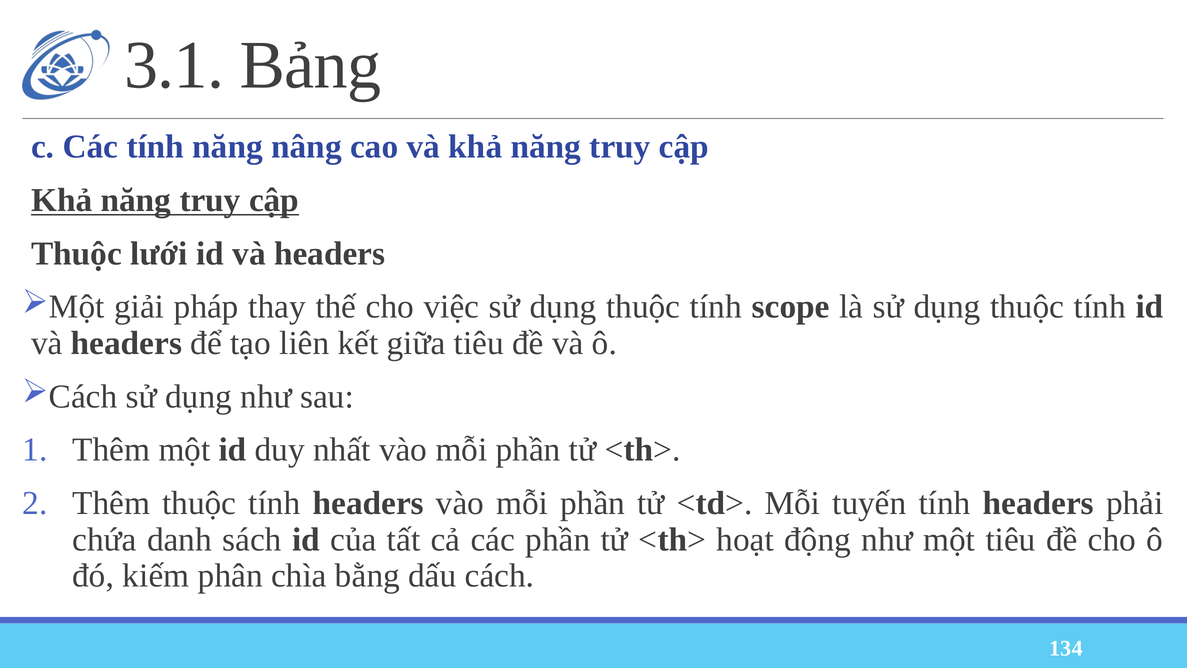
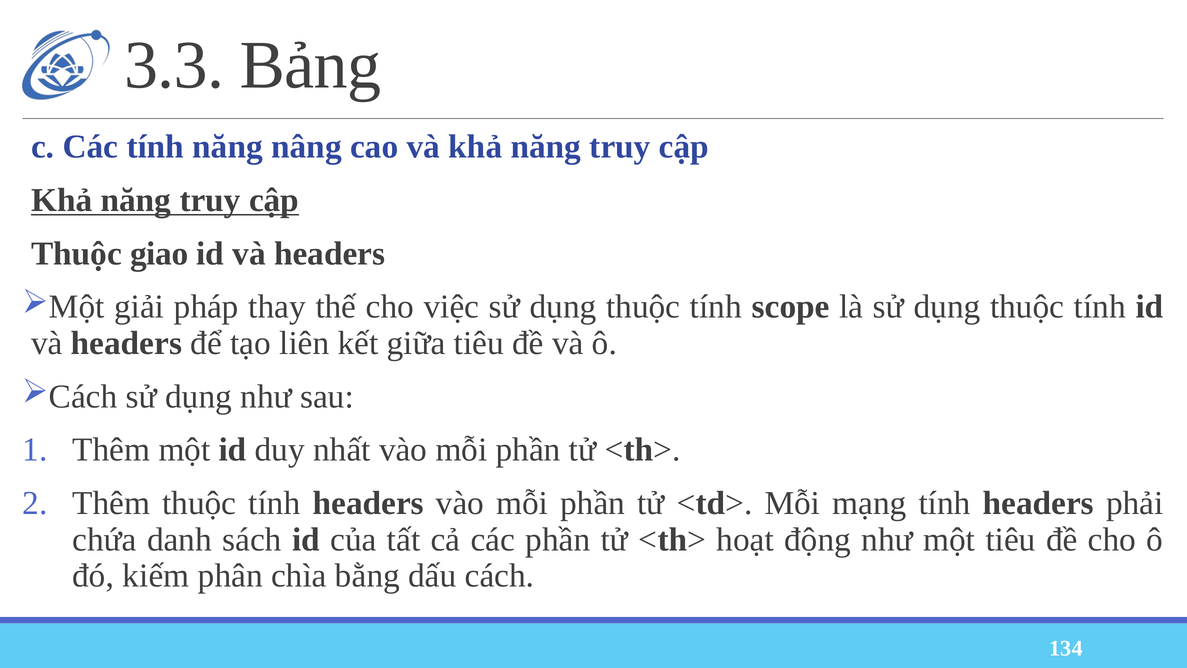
3.1: 3.1 -> 3.3 (174, 65)
lưới: lưới -> giao (159, 253)
tuyến: tuyến -> mạng (869, 503)
